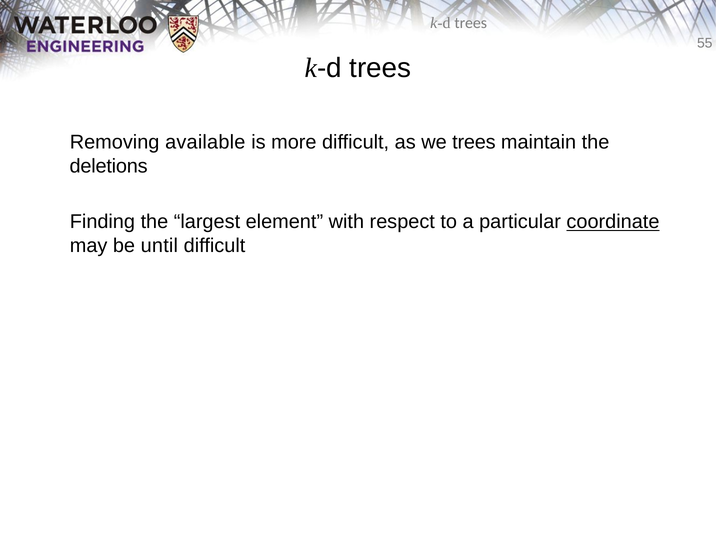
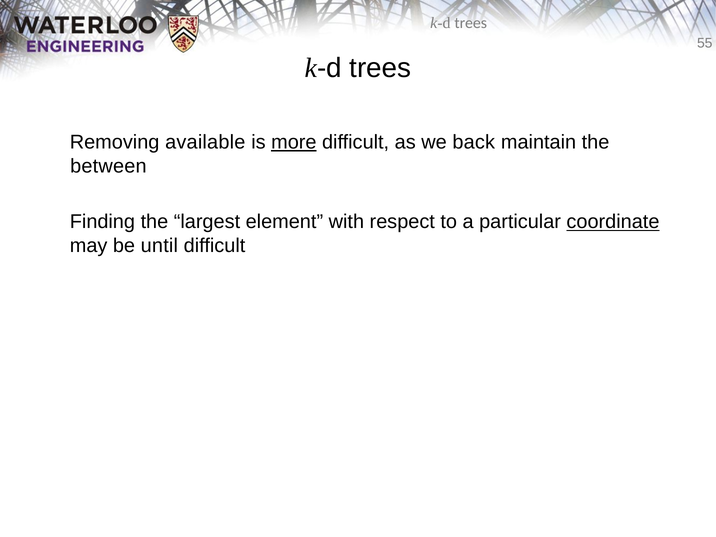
more underline: none -> present (294, 142)
we trees: trees -> back (474, 142)
deletions: deletions -> between (108, 166)
